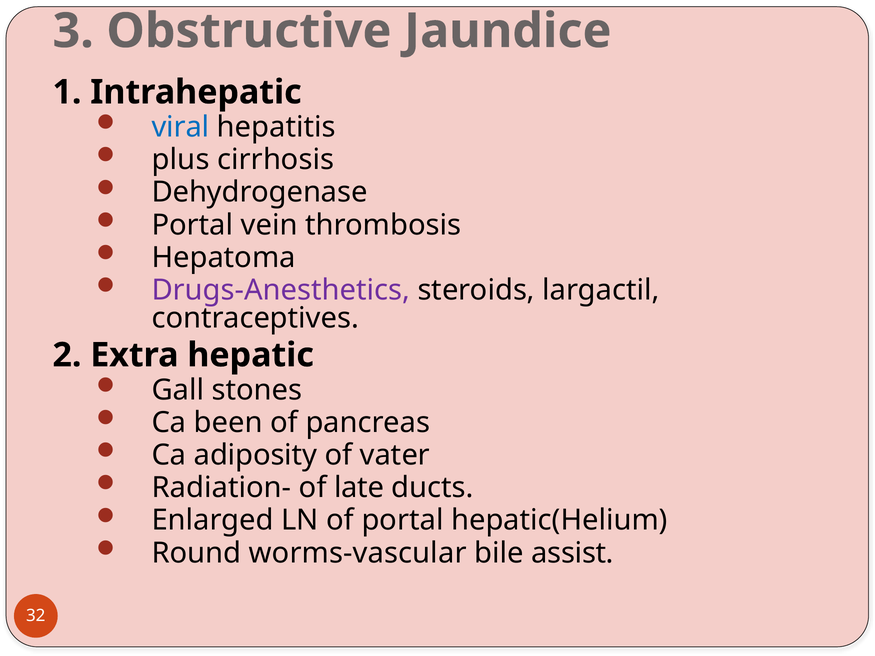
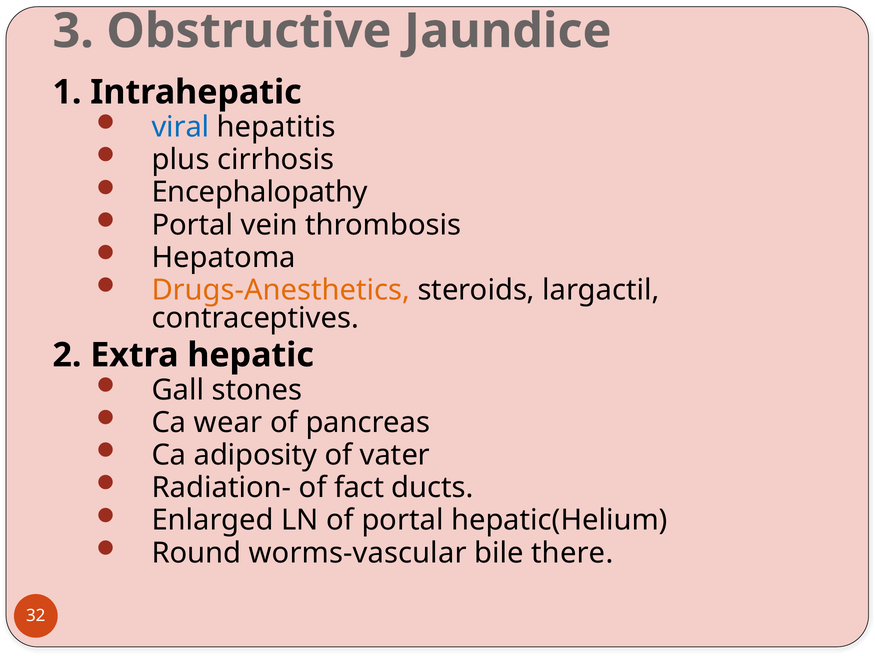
Dehydrogenase: Dehydrogenase -> Encephalopathy (260, 192)
Drugs-Anesthetics colour: purple -> orange (281, 290)
been: been -> wear (228, 423)
late: late -> fact (359, 488)
assist: assist -> there (572, 553)
